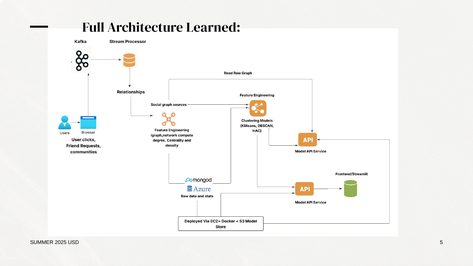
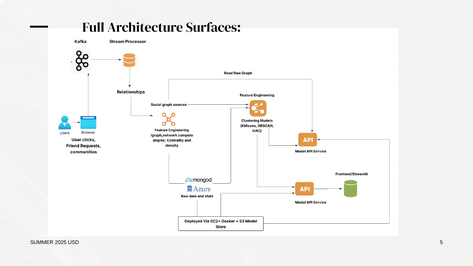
Learned: Learned -> Surfaces (213, 27)
